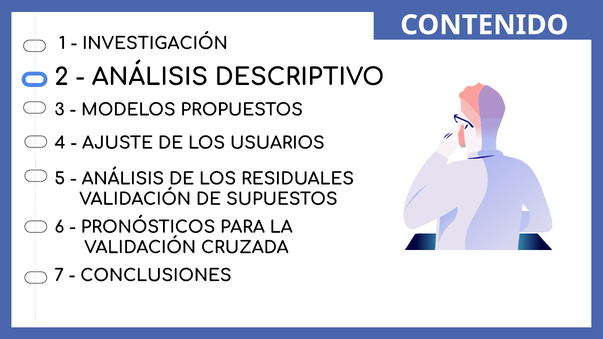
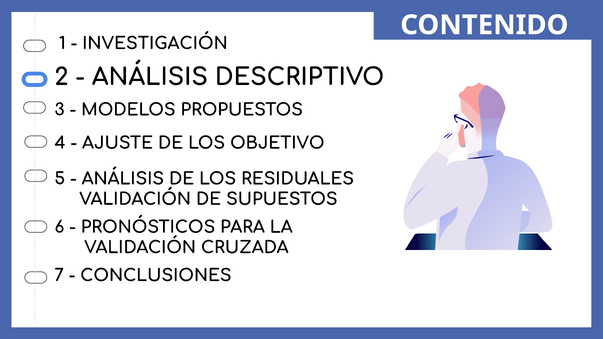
USUARIOS: USUARIOS -> OBJETIVO (277, 143)
